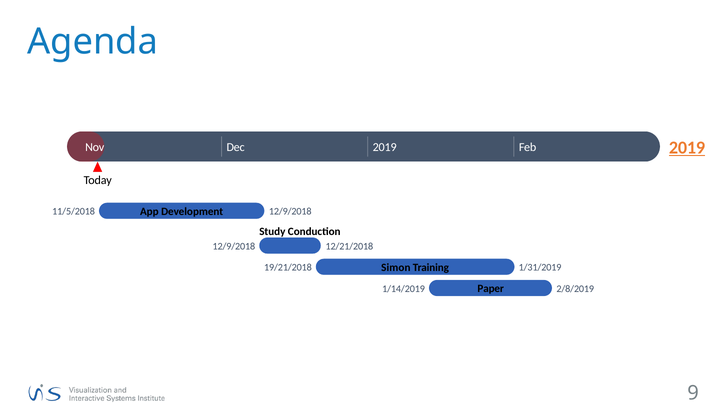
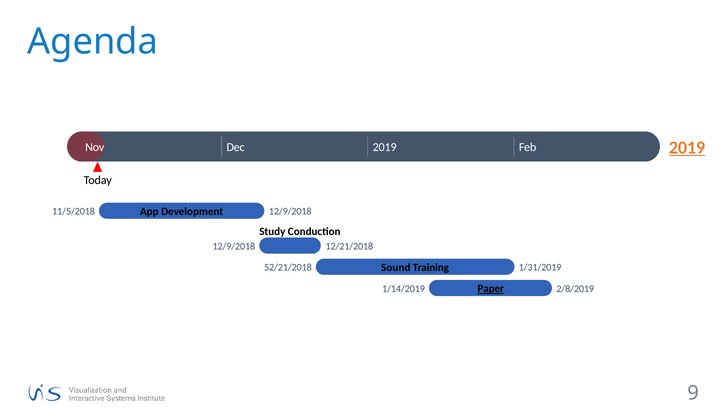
Simon: Simon -> Sound (396, 267)
19/21/2018: 19/21/2018 -> 52/21/2018 (288, 267)
Paper underline: none -> present (491, 288)
